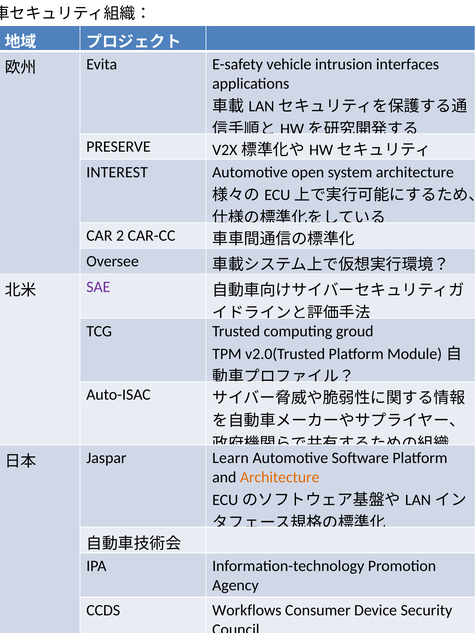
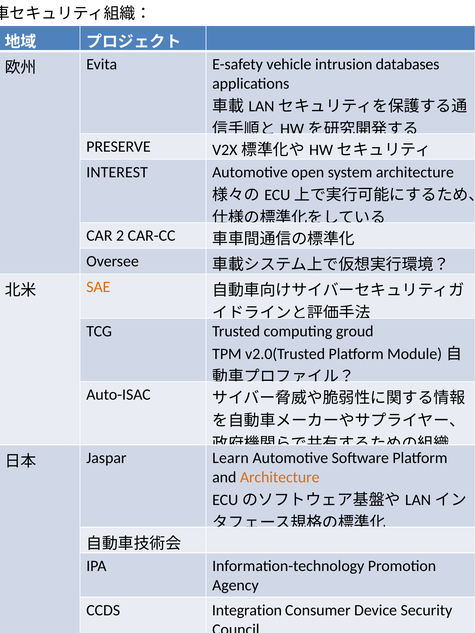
interfaces: interfaces -> databases (408, 64)
SAE colour: purple -> orange (98, 287)
Workflows: Workflows -> Integration (247, 611)
